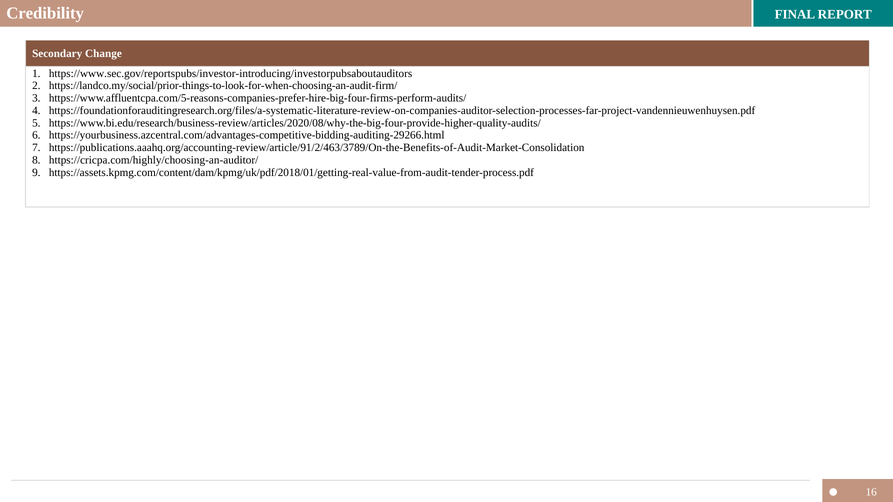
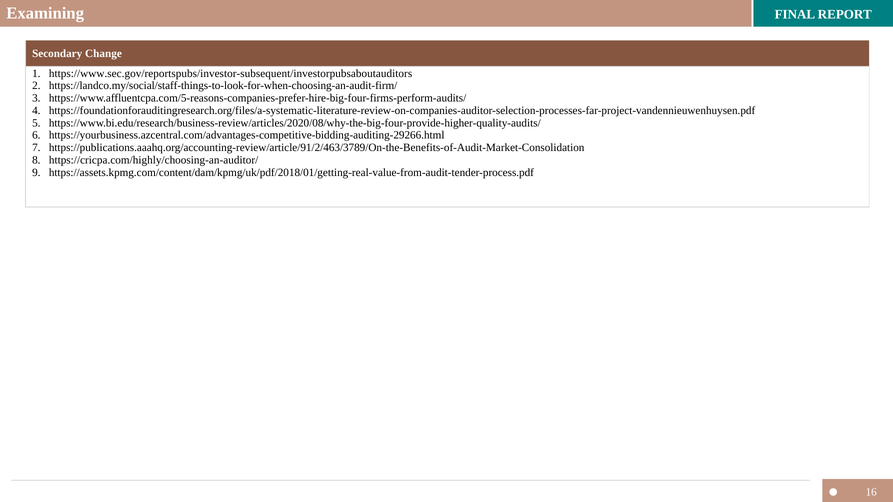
Credibility: Credibility -> Examining (45, 13)
https://www.sec.gov/reportspubs/investor-introducing/investorpubsaboutauditors: https://www.sec.gov/reportspubs/investor-introducing/investorpubsaboutauditors -> https://www.sec.gov/reportspubs/investor-subsequent/investorpubsaboutauditors (231, 73)
https://landco.my/social/prior-things-to-look-for-when-choosing-an-audit-firm/: https://landco.my/social/prior-things-to-look-for-when-choosing-an-audit-firm/ -> https://landco.my/social/staff-things-to-look-for-when-choosing-an-audit-firm/ (223, 86)
